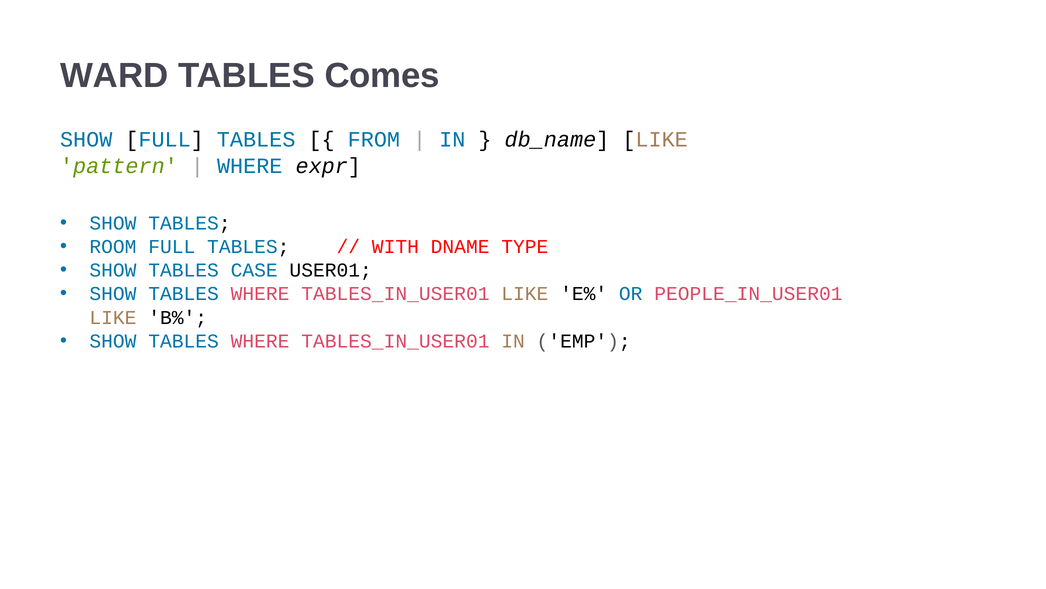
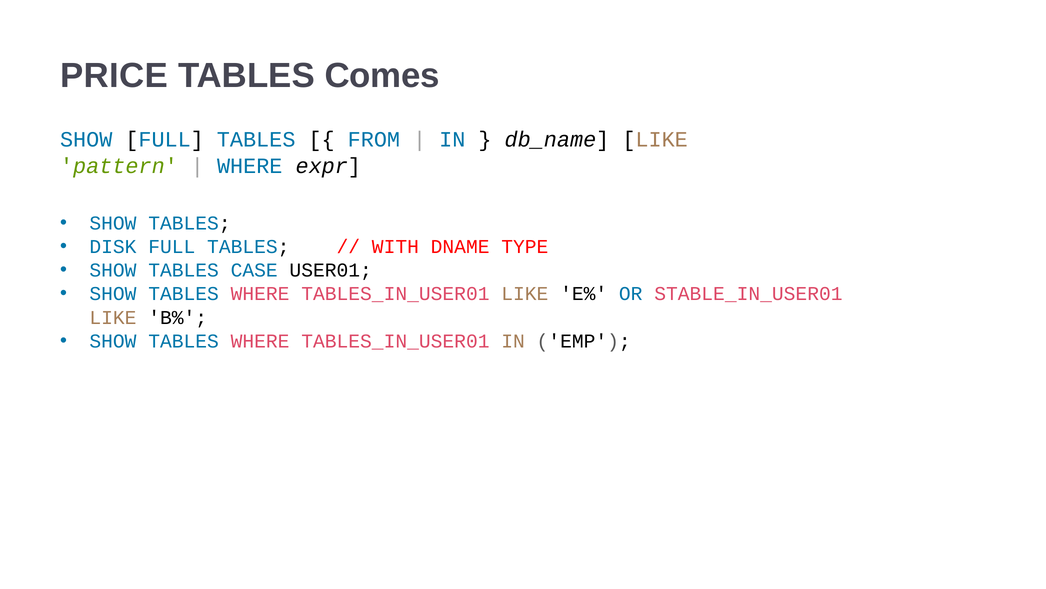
WARD: WARD -> PRICE (114, 76)
ROOM: ROOM -> DISK (113, 247)
PEOPLE_IN_USER01: PEOPLE_IN_USER01 -> STABLE_IN_USER01 (748, 294)
